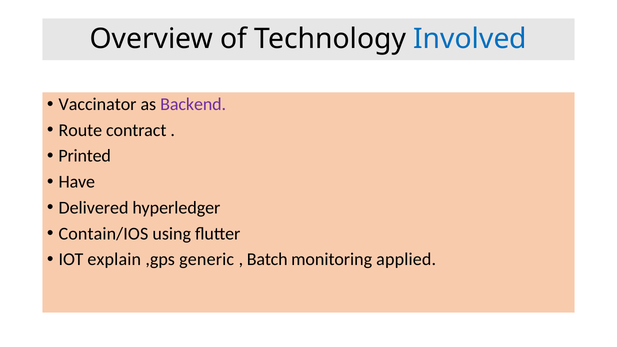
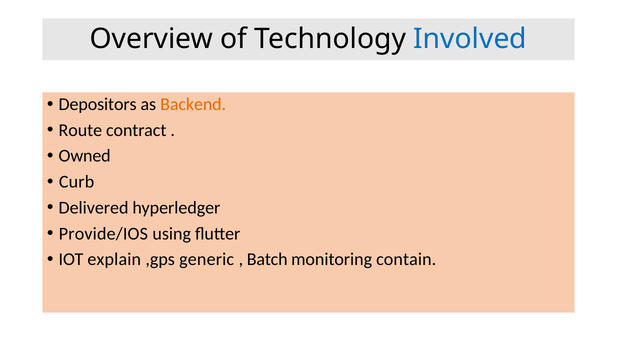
Vaccinator: Vaccinator -> Depositors (98, 104)
Backend colour: purple -> orange (193, 104)
Printed: Printed -> Owned (85, 156)
Have: Have -> Curb (77, 182)
Contain/IOS: Contain/IOS -> Provide/IOS (103, 234)
applied: applied -> contain (406, 260)
